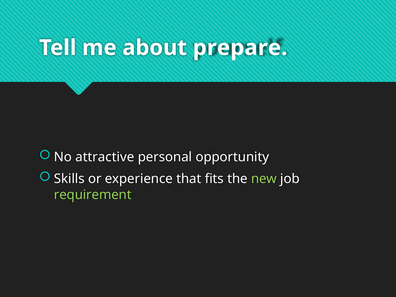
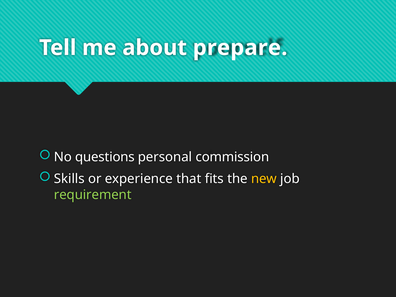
attractive: attractive -> questions (105, 157)
opportunity: opportunity -> commission (232, 157)
new colour: light green -> yellow (264, 179)
